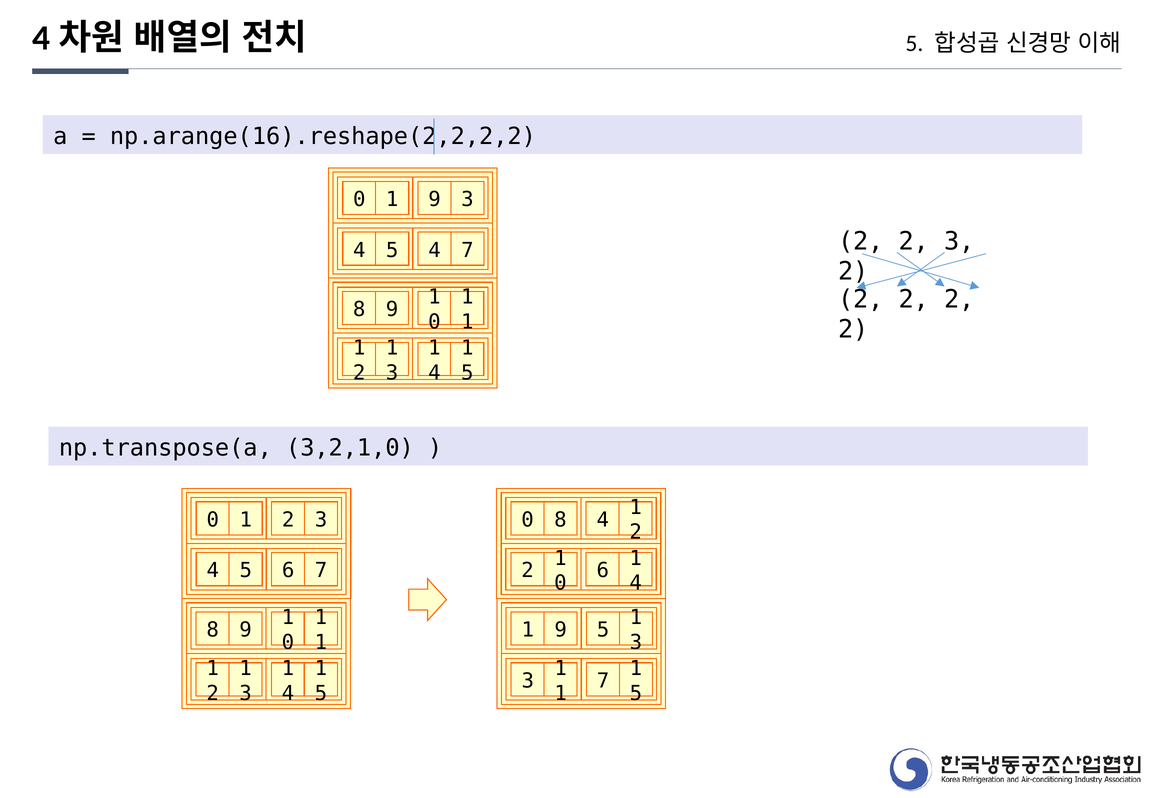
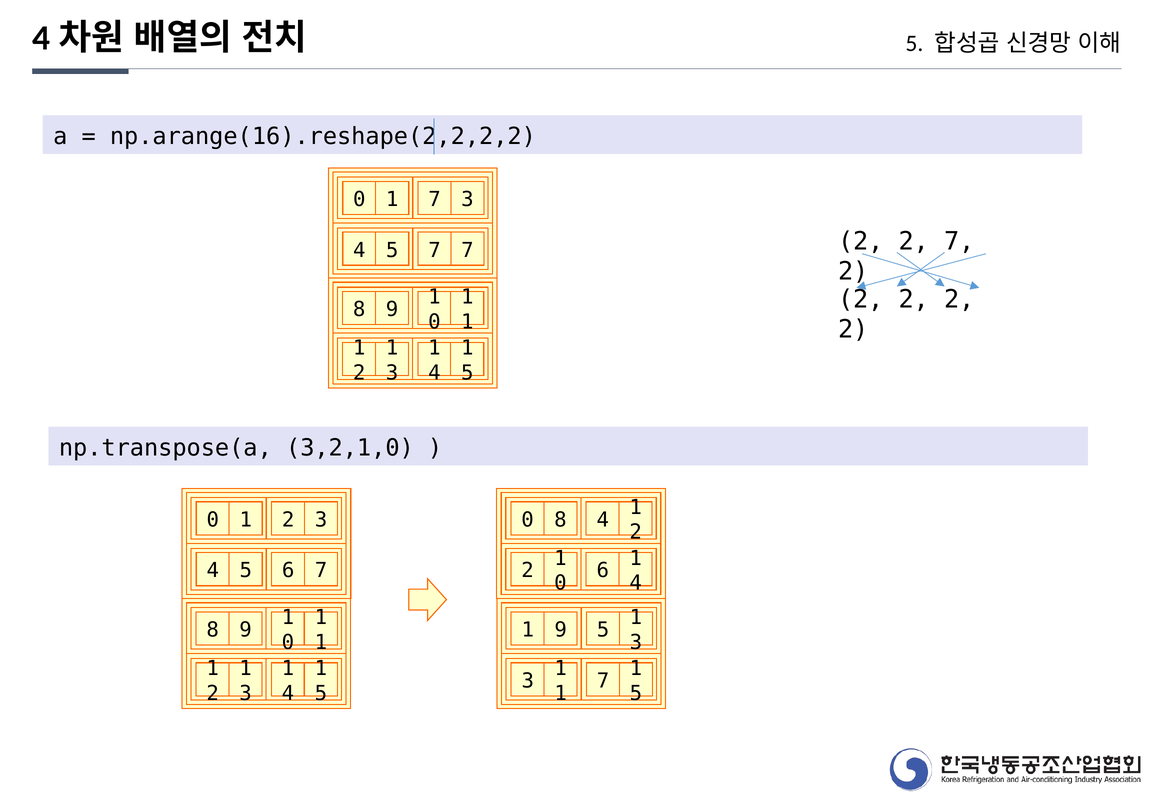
0 1 9: 9 -> 7 (435, 199)
2 2 3: 3 -> 7 (959, 241)
5 4: 4 -> 7 (435, 250)
